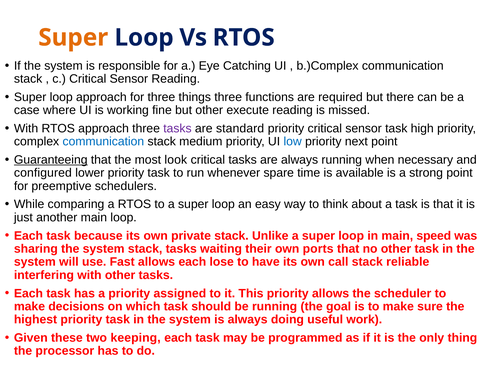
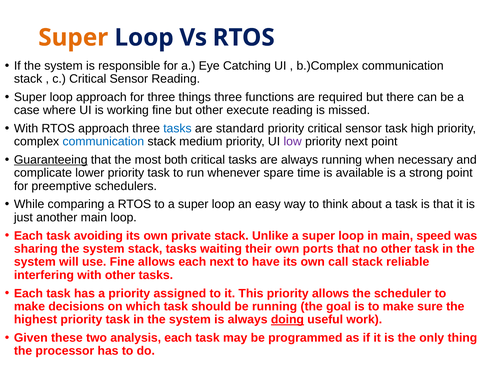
tasks colour: purple -> blue (177, 128)
low colour: blue -> purple (293, 141)
look: look -> both (176, 160)
configured: configured -> complicate (43, 173)
because: because -> avoiding (98, 235)
use Fast: Fast -> Fine (122, 262)
each lose: lose -> next (222, 262)
doing underline: none -> present (287, 319)
keeping: keeping -> analysis (136, 337)
